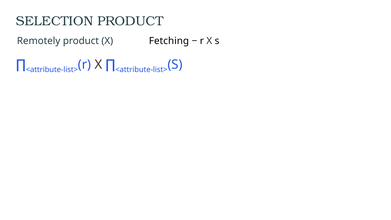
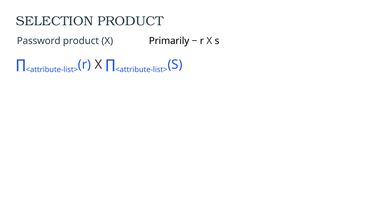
Remotely: Remotely -> Password (39, 41)
Fetching: Fetching -> Primarily (169, 41)
